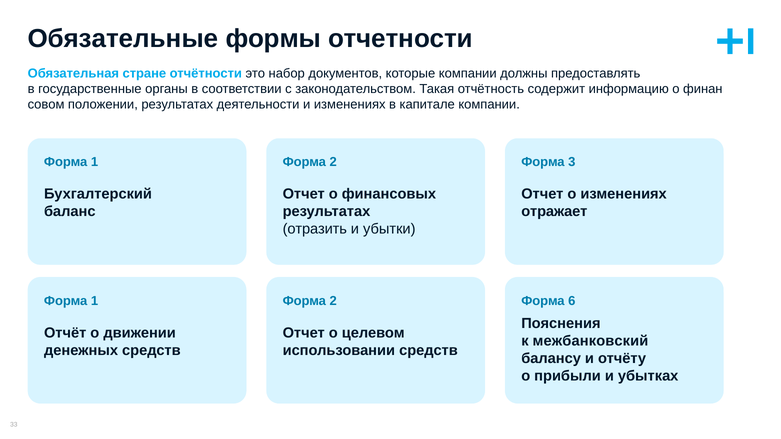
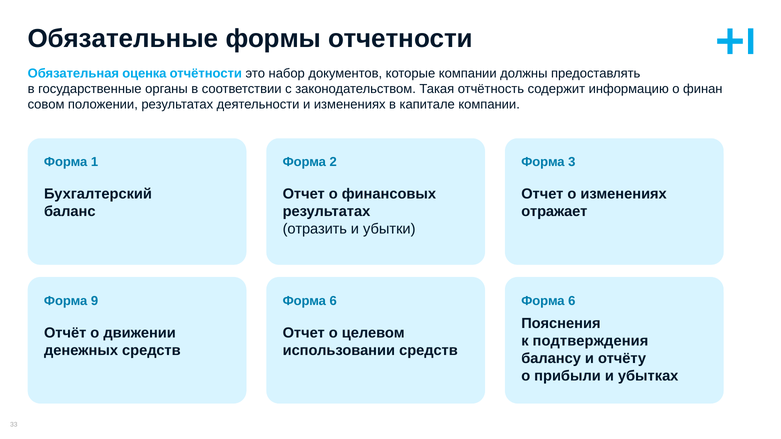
стране: стране -> оценка (144, 73)
1: 1 -> 9 (95, 301)
2: 2 -> 6 (333, 301)
межбанковский: межбанковский -> подтверждения (590, 341)
